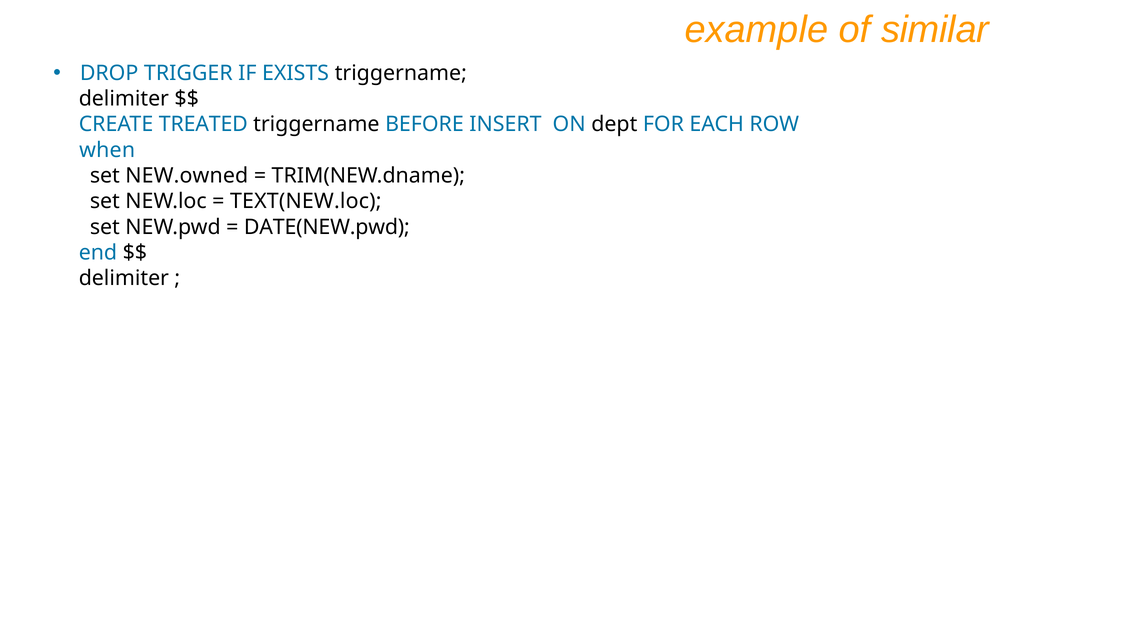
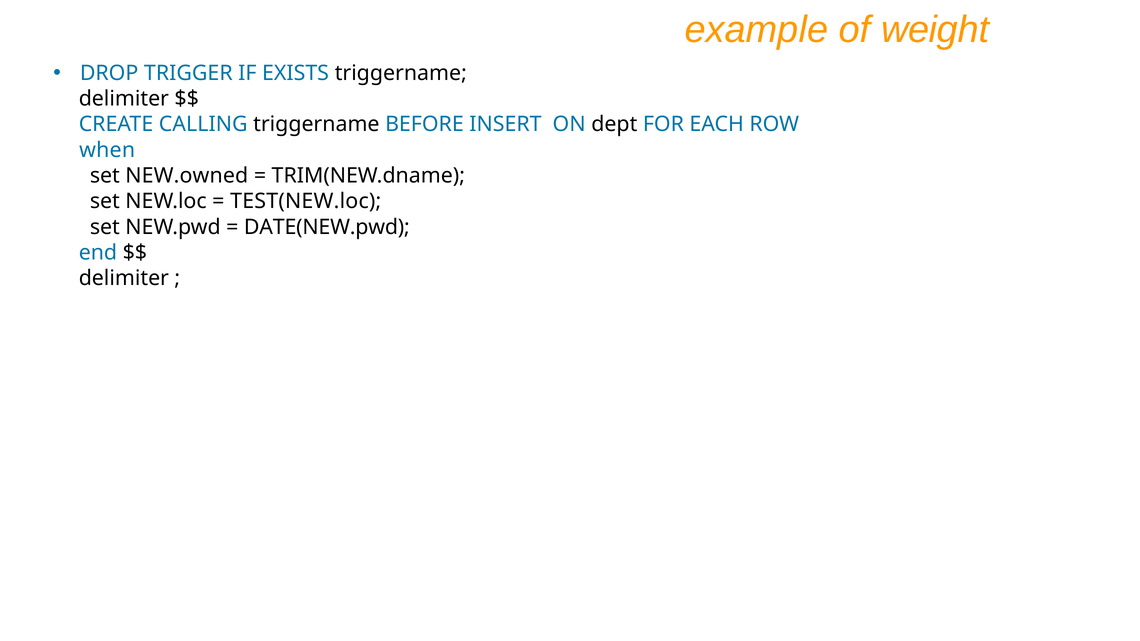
similar: similar -> weight (935, 30)
TREATED: TREATED -> CALLING (203, 124)
TEXT(NEW.loc: TEXT(NEW.loc -> TEST(NEW.loc (306, 201)
